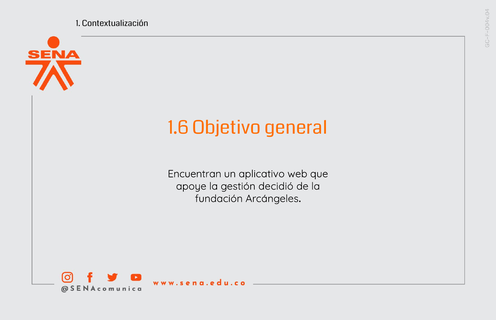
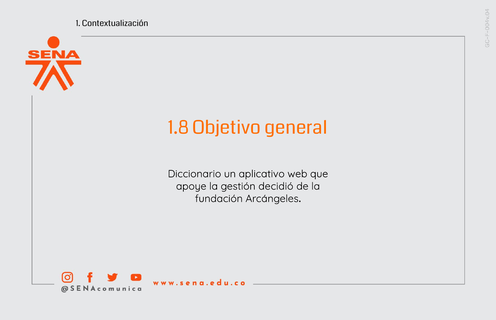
1.6: 1.6 -> 1.8 (179, 128)
Encuentran: Encuentran -> Diccionario (194, 174)
